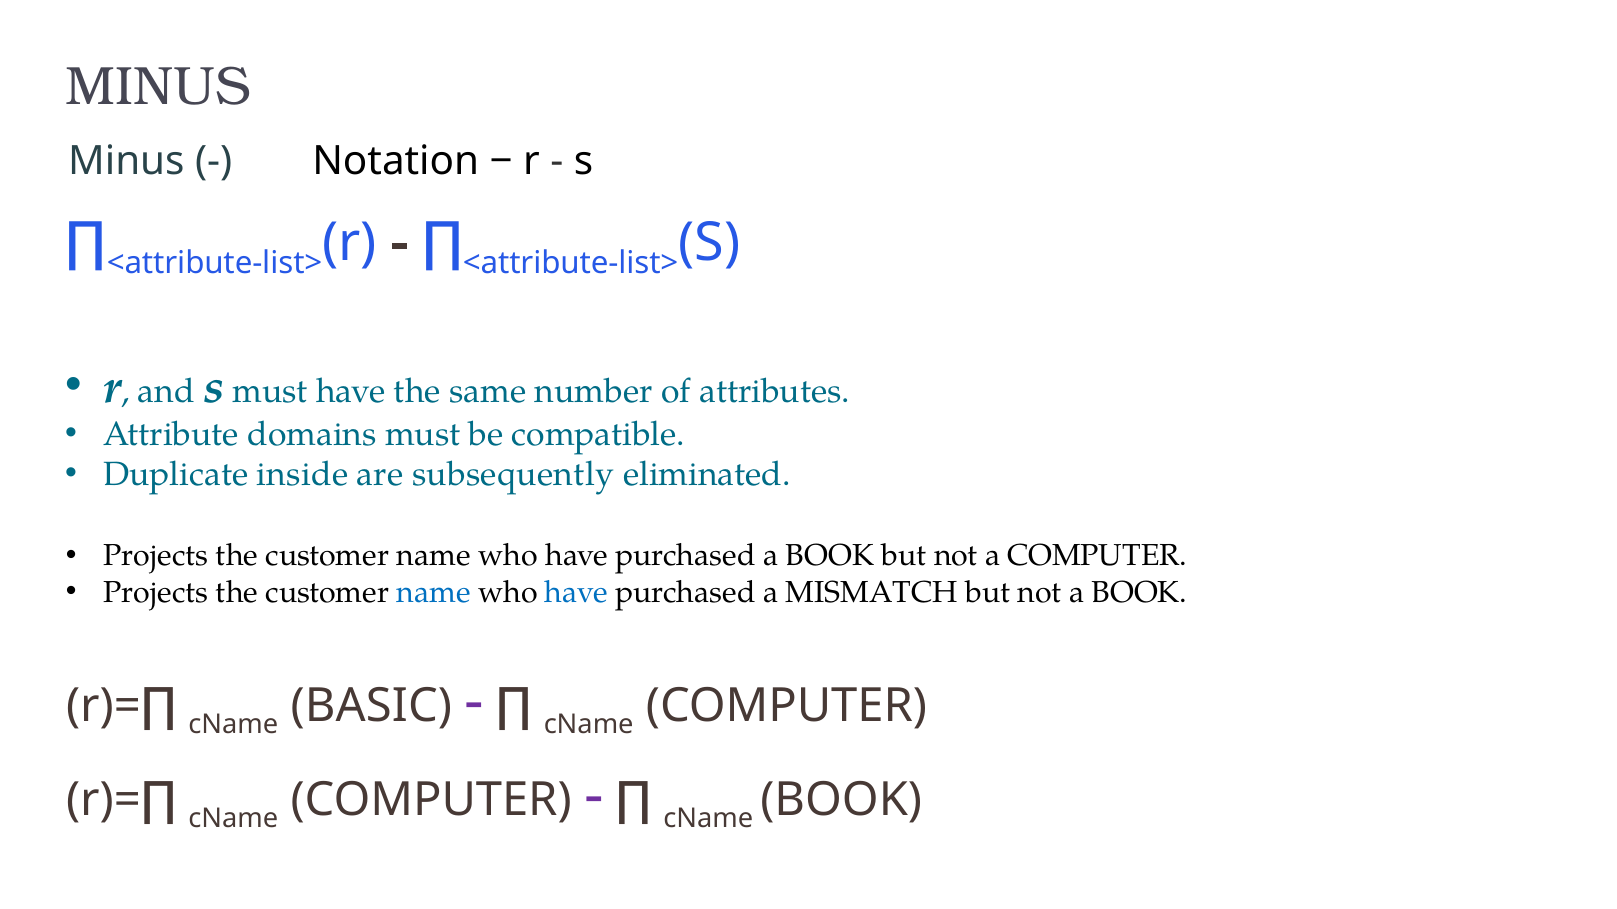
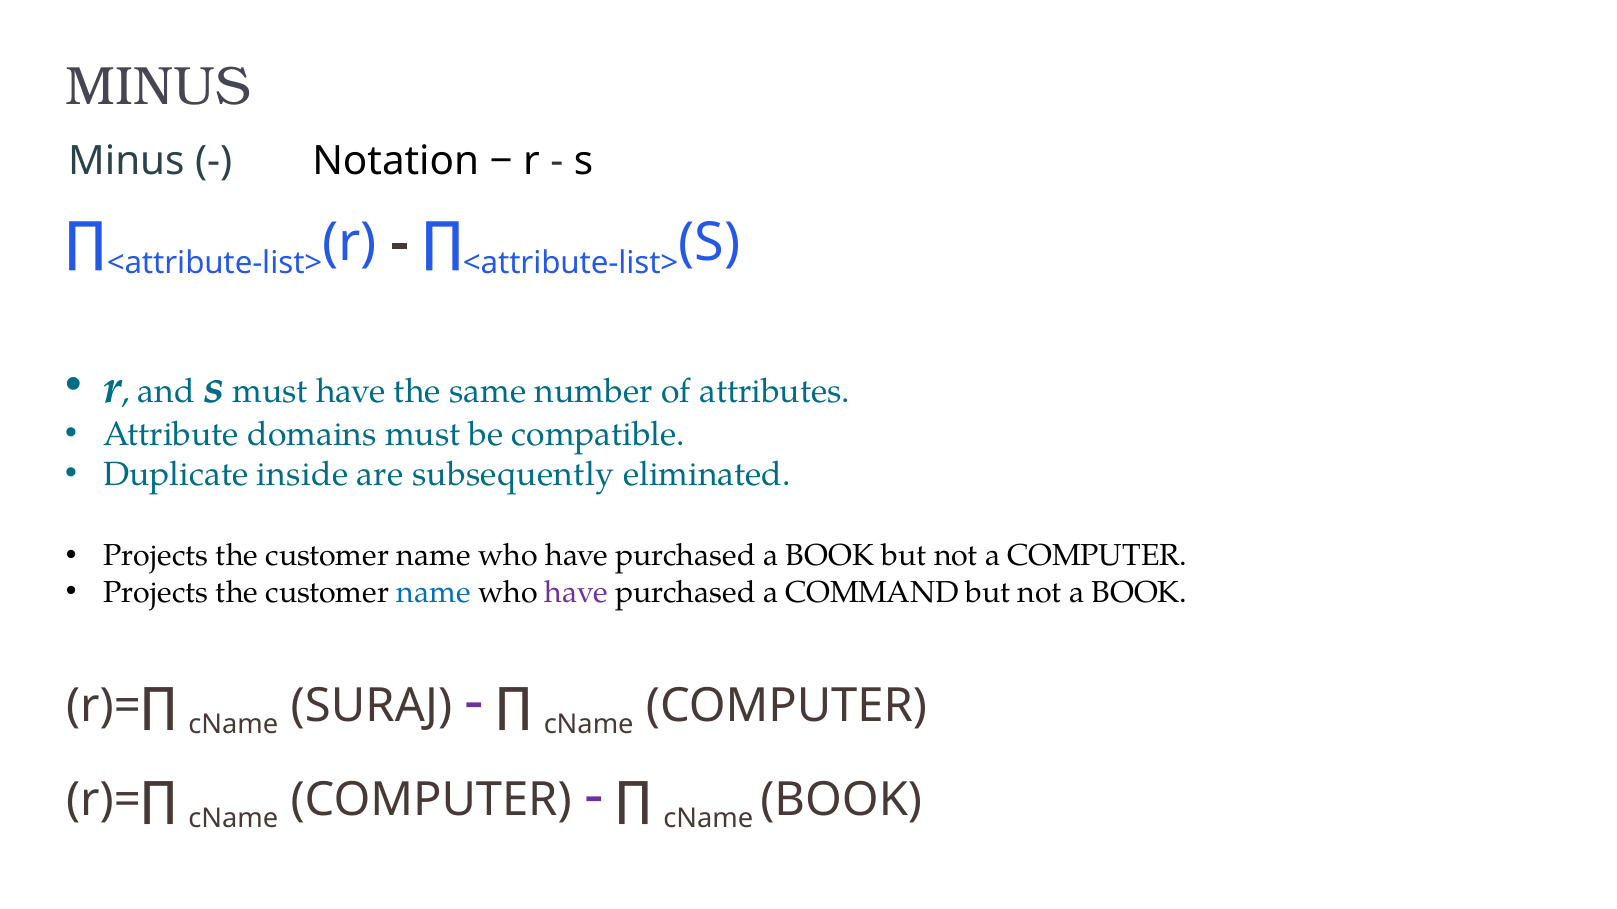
have colour: blue -> purple (577, 593)
MISMATCH: MISMATCH -> COMMAND (872, 593)
BASIC: BASIC -> SURAJ (371, 706)
